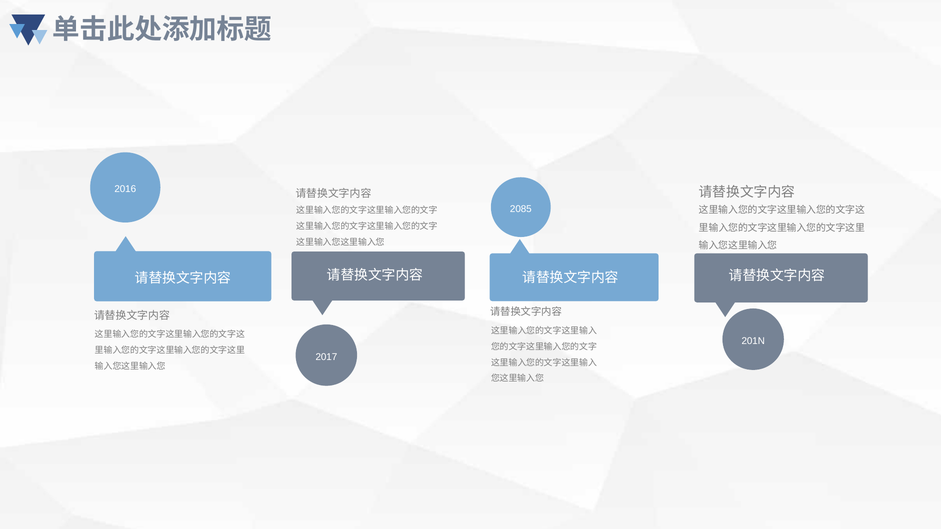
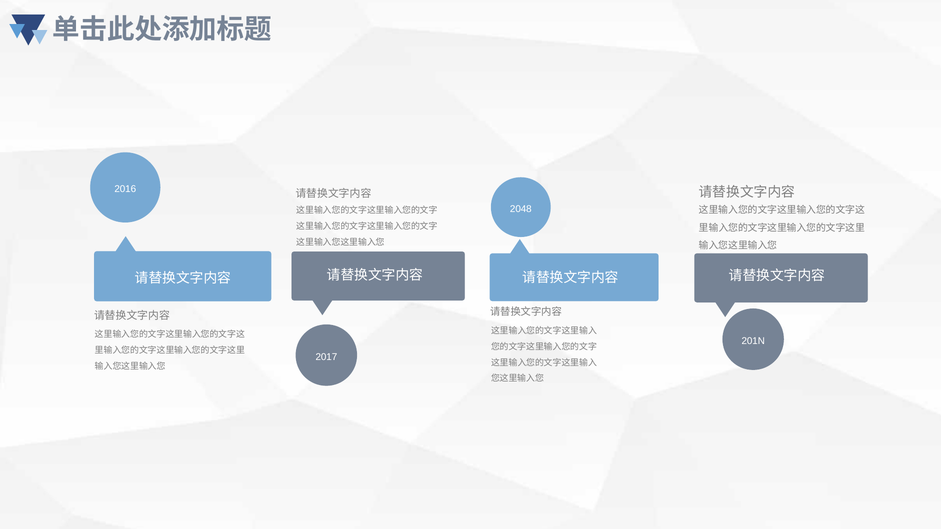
2085: 2085 -> 2048 (521, 209)
